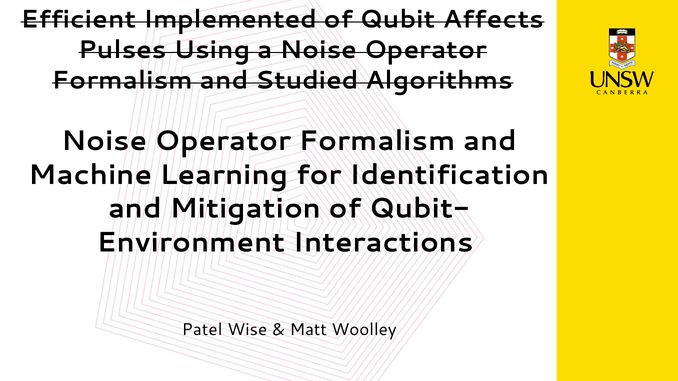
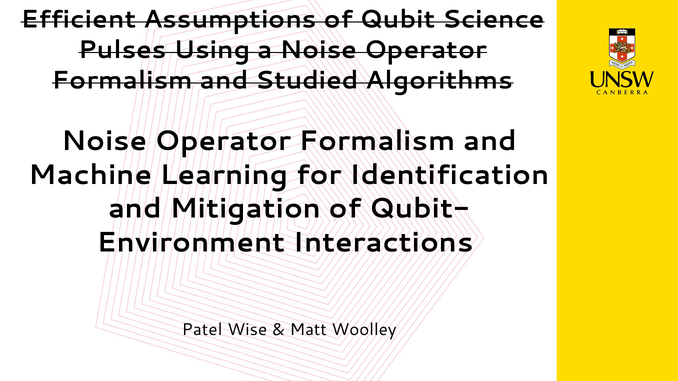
Implemented: Implemented -> Assumptions (230, 20)
Affects: Affects -> Science (494, 20)
